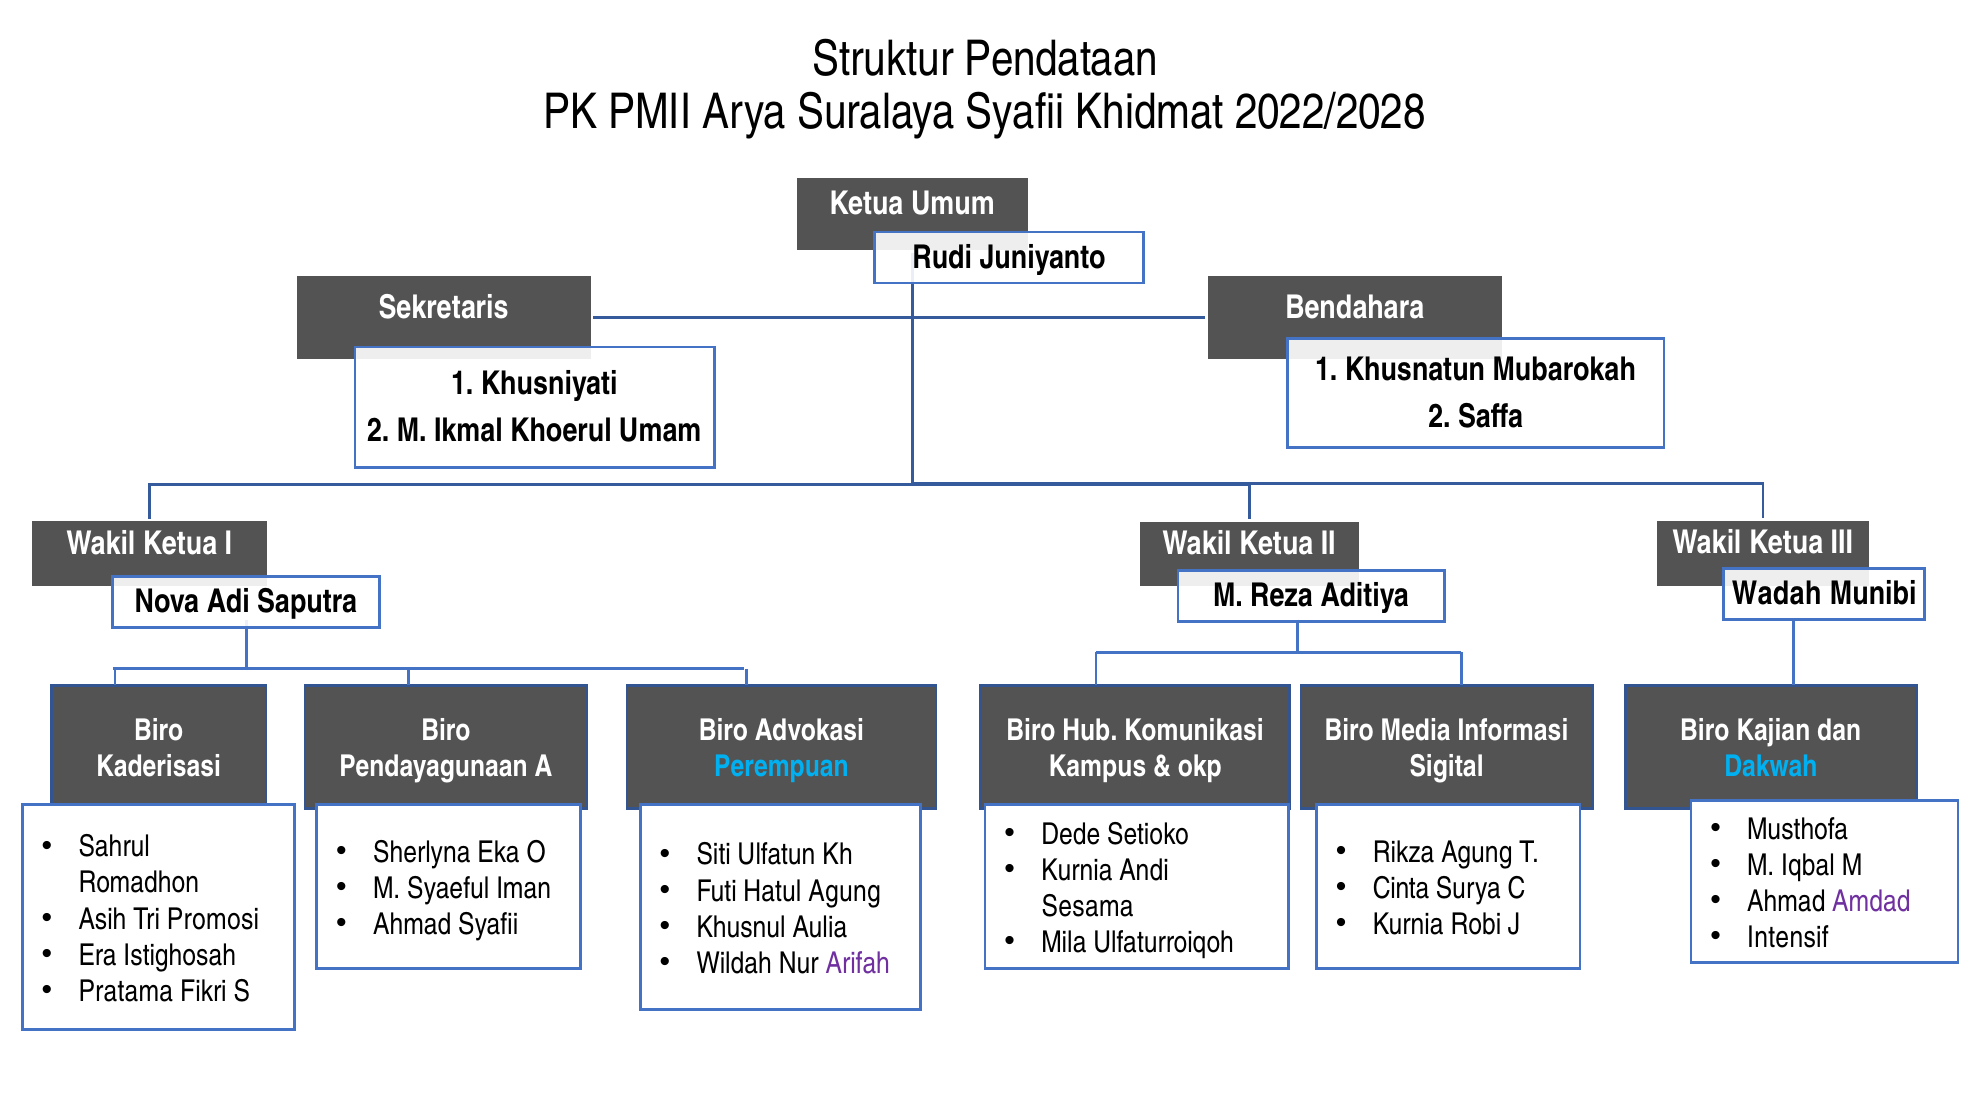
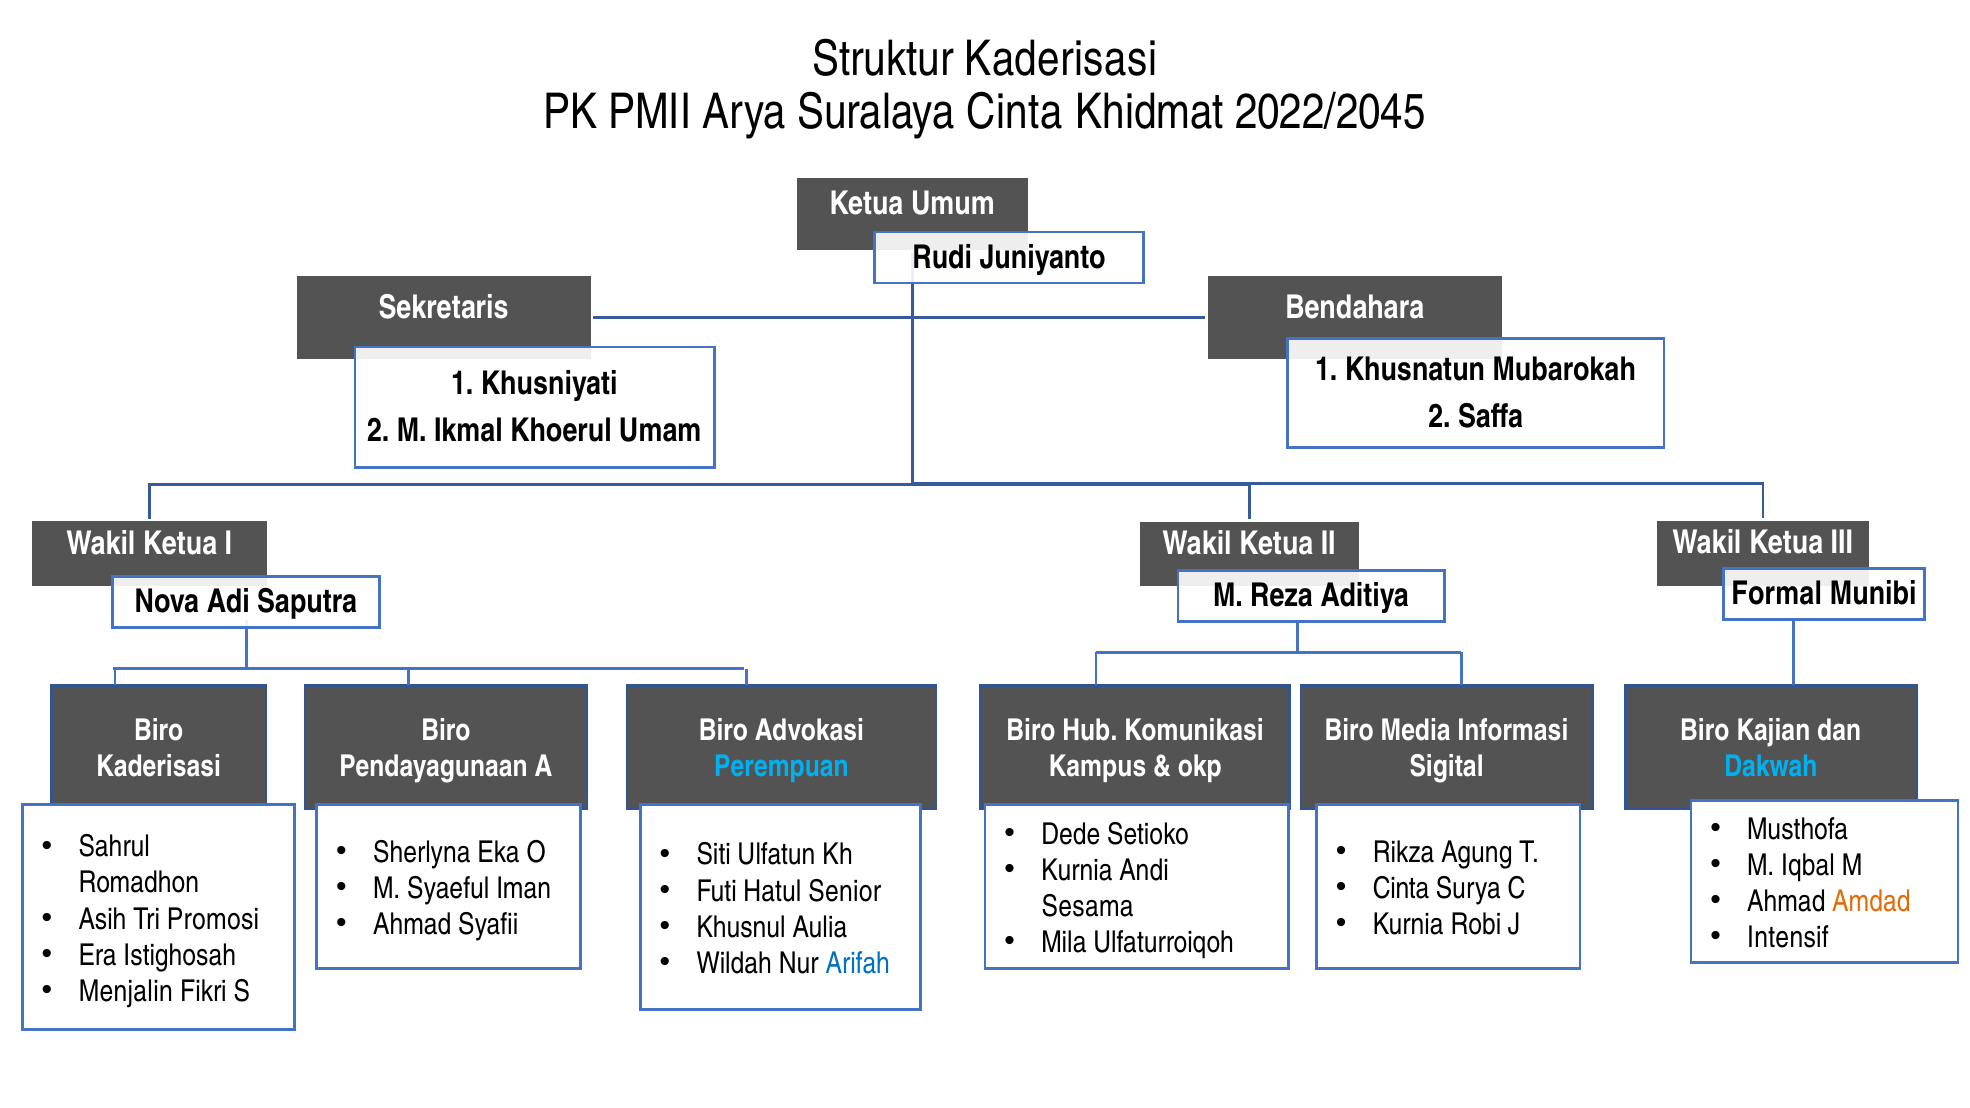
Struktur Pendataan: Pendataan -> Kaderisasi (1061, 59)
Suralaya Syafii: Syafii -> Cinta (1015, 112)
2022/2028: 2022/2028 -> 2022/2045 (1330, 112)
Wadah: Wadah -> Formal (1777, 594)
Hatul Agung: Agung -> Senior (845, 891)
Amdad colour: purple -> orange (1871, 902)
Arifah colour: purple -> blue (858, 964)
Pratama: Pratama -> Menjalin (126, 992)
